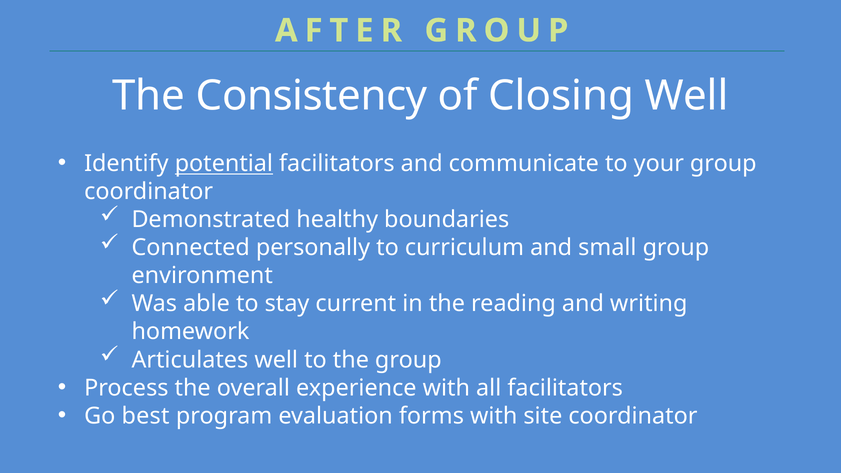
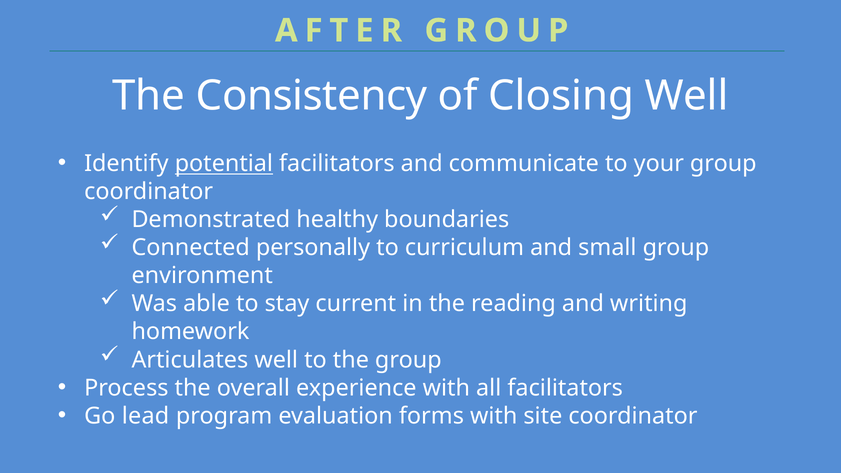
best: best -> lead (146, 416)
